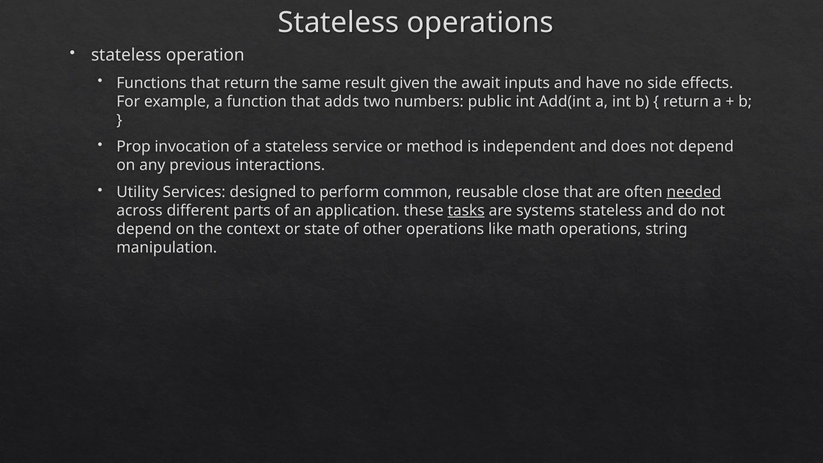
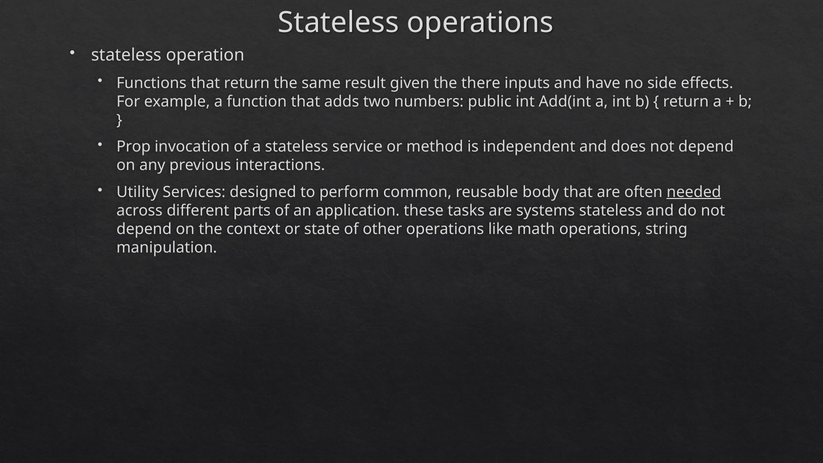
await: await -> there (481, 83)
close: close -> body (541, 192)
tasks underline: present -> none (466, 211)
